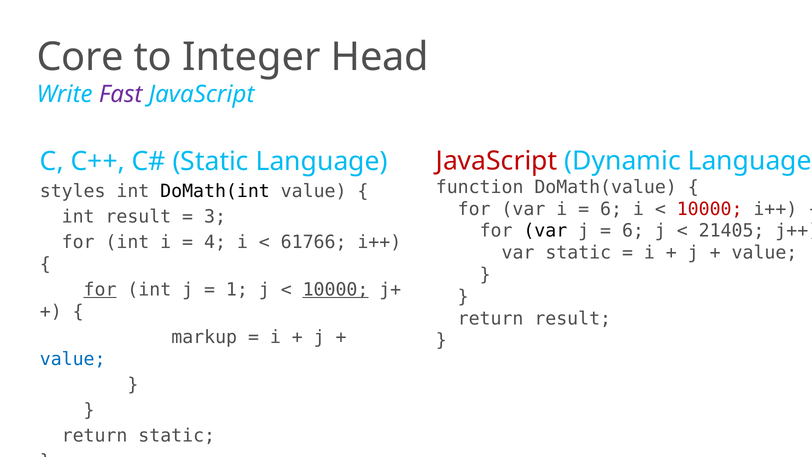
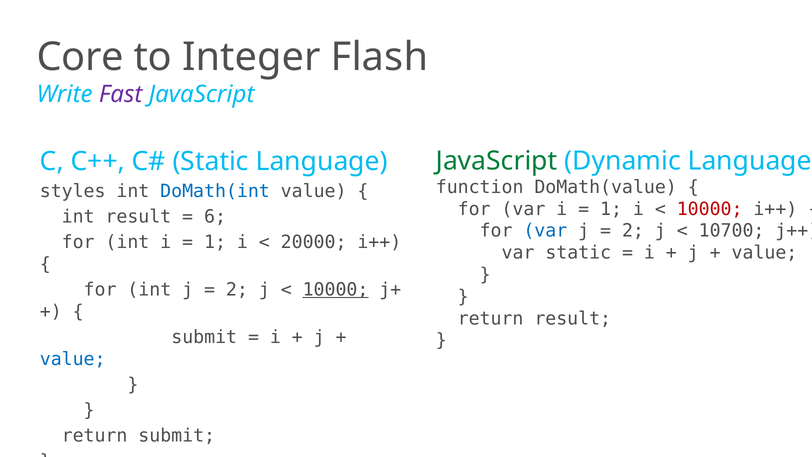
Head: Head -> Flash (380, 57)
JavaScript colour: red -> green (497, 161)
DoMath(int colour: black -> blue (215, 191)
6: 6 -> 1 (611, 209)
3: 3 -> 6 (215, 217)
var colour: black -> blue (545, 231)
6: 6 -> 2 (633, 231)
21405: 21405 -> 10700 (732, 231)
4: 4 -> 1 (215, 242)
61766: 61766 -> 20000 (314, 242)
for underline: present -> none (100, 290)
1: 1 -> 2 (237, 290)
markup: markup -> submit (204, 337)
return static: static -> submit (177, 435)
